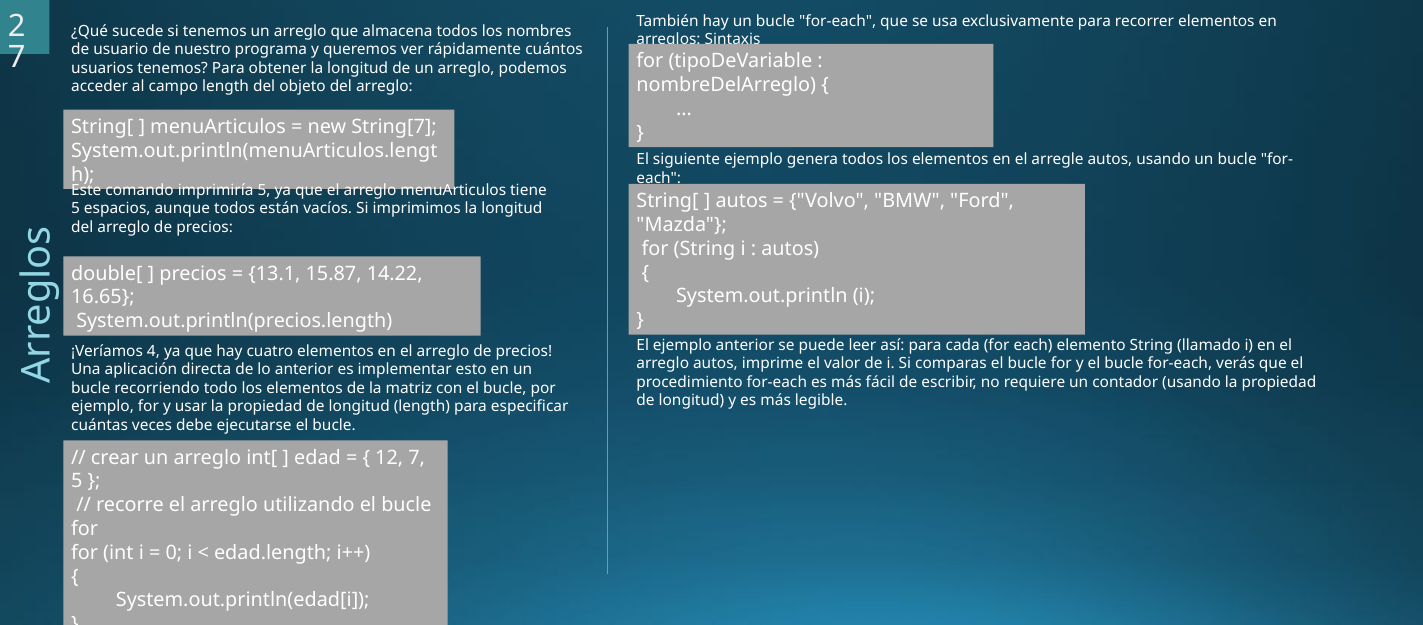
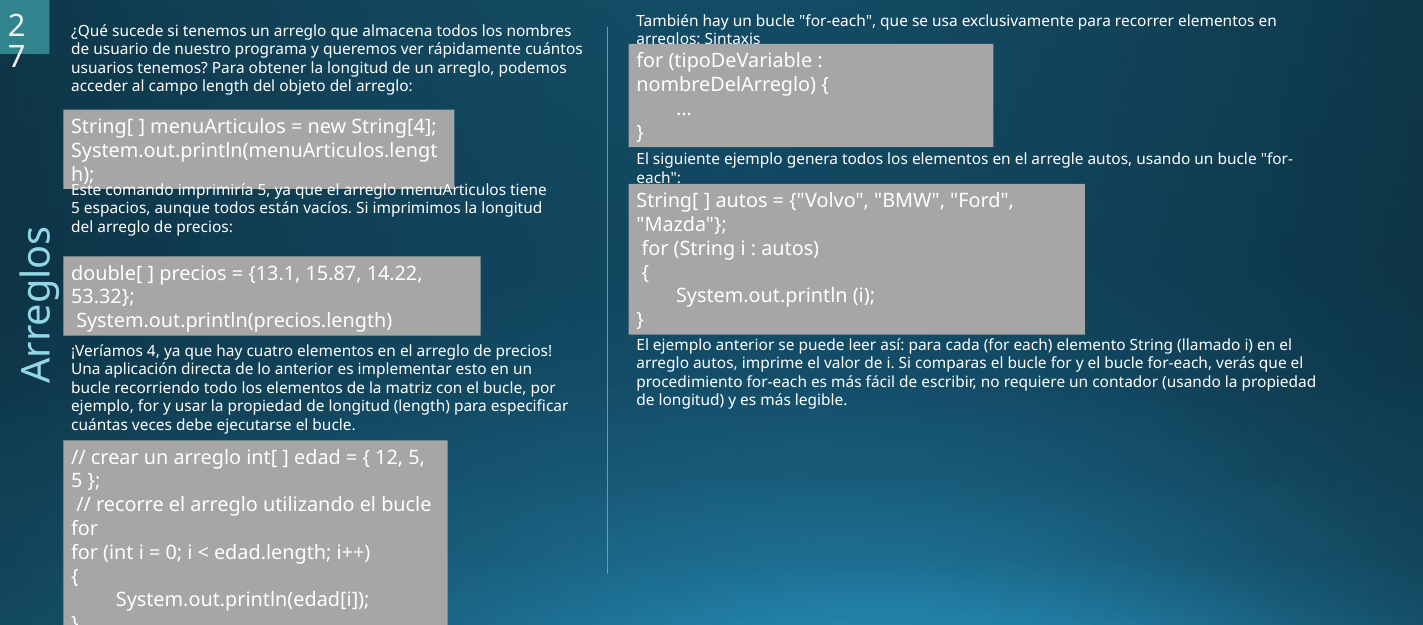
String[7: String[7 -> String[4 (394, 127)
16.65: 16.65 -> 53.32 (103, 297)
12 7: 7 -> 5 (417, 457)
